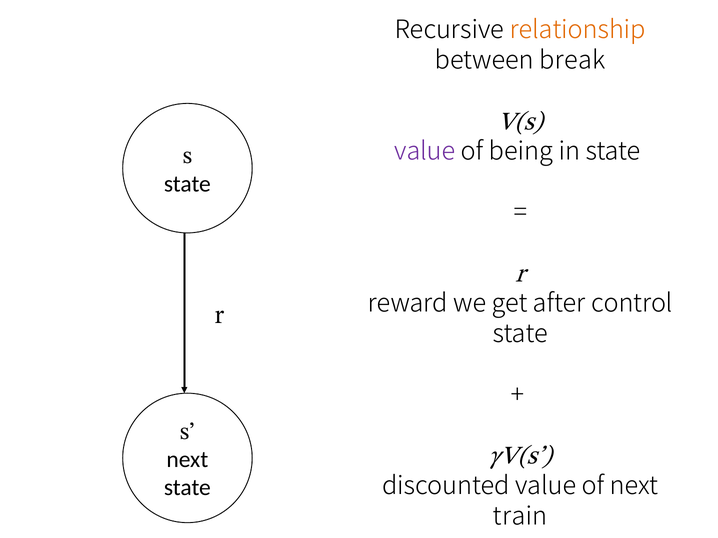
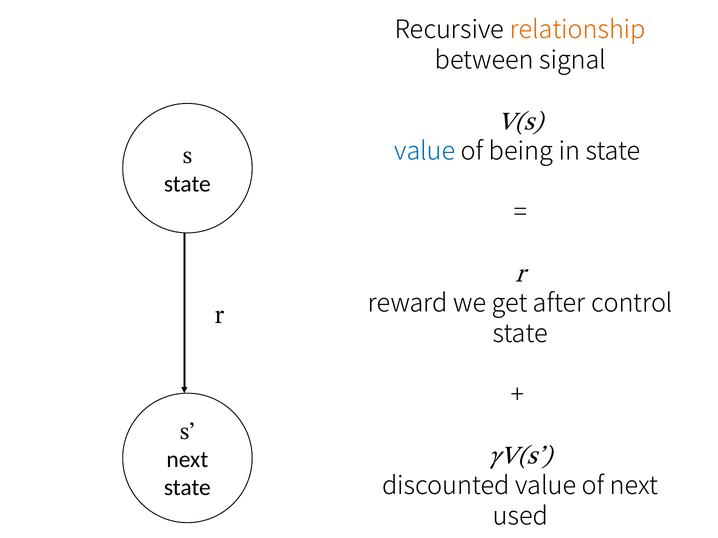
break: break -> signal (573, 61)
value colour: purple -> blue (425, 152)
train: train -> used (520, 517)
